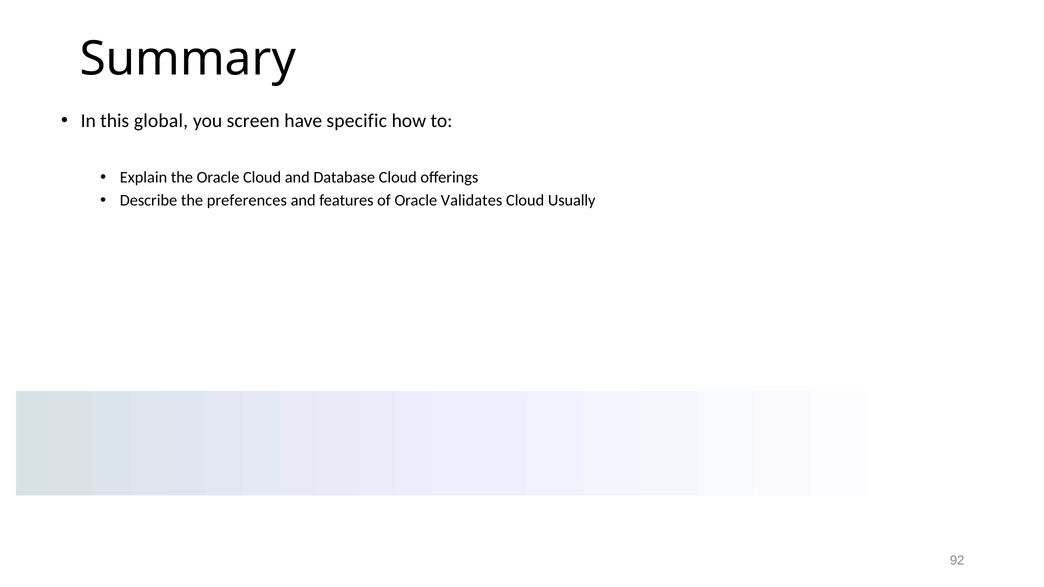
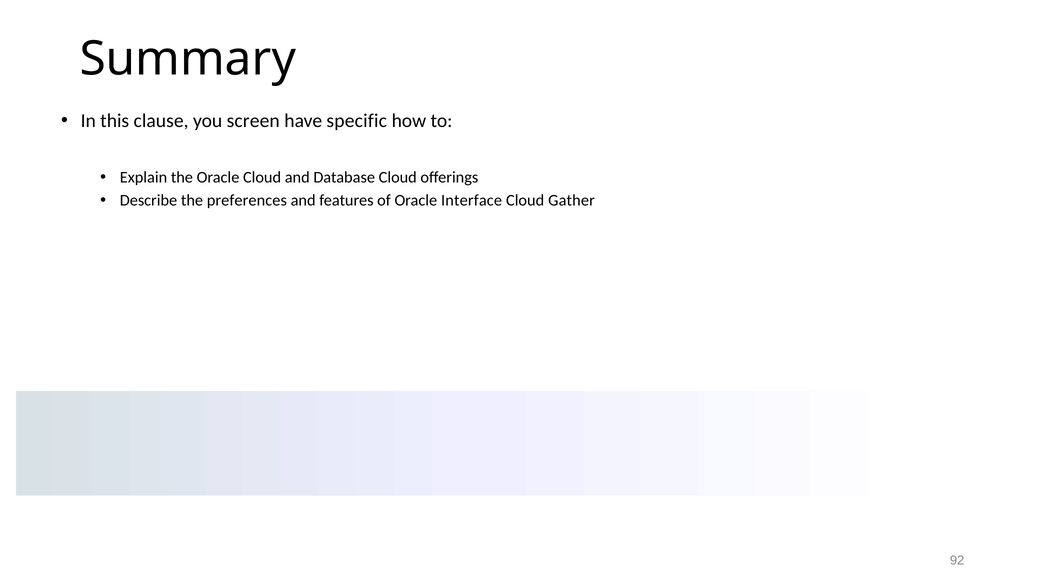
global: global -> clause (161, 121)
Validates: Validates -> Interface (472, 201)
Usually: Usually -> Gather (572, 201)
